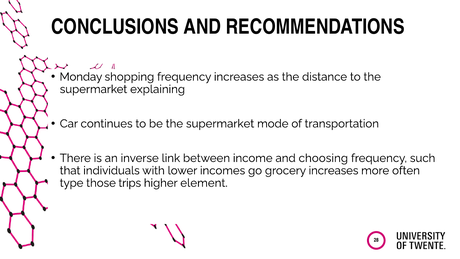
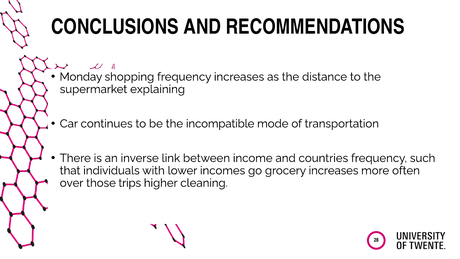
be the supermarket: supermarket -> incompatible (220, 124)
choosing: choosing -> countries (323, 158)
type: type -> over (72, 183)
element: element -> cleaning (204, 183)
